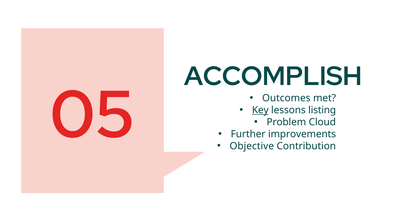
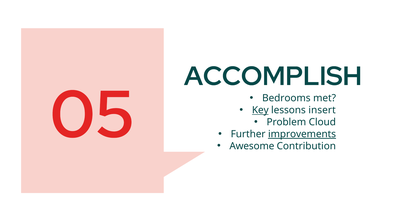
Outcomes: Outcomes -> Bedrooms (286, 98)
listing: listing -> insert (322, 110)
improvements underline: none -> present (302, 134)
Objective: Objective -> Awesome (252, 146)
